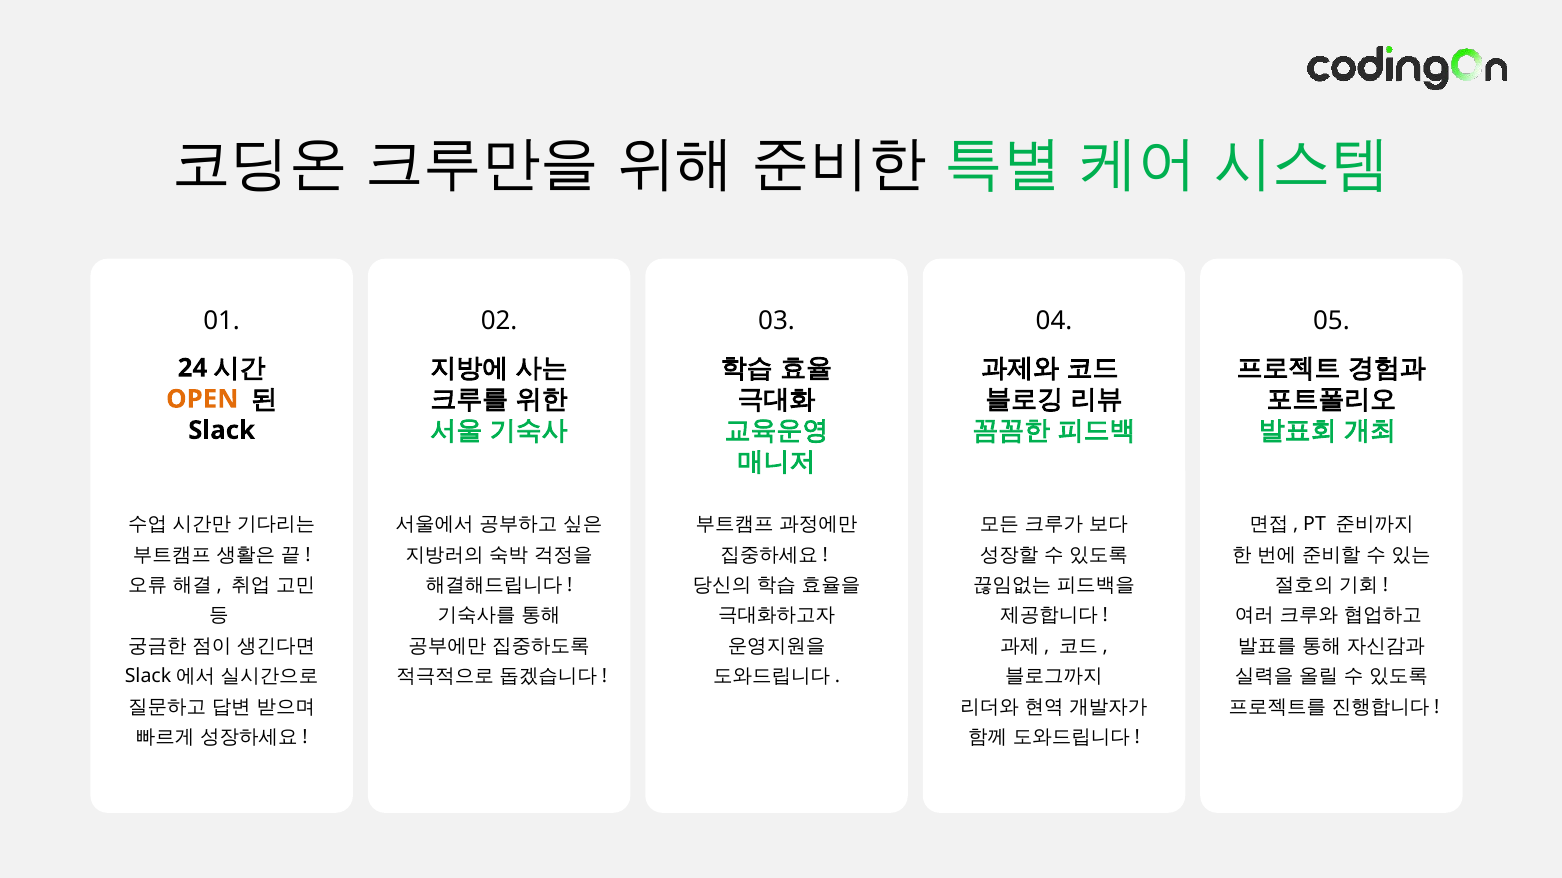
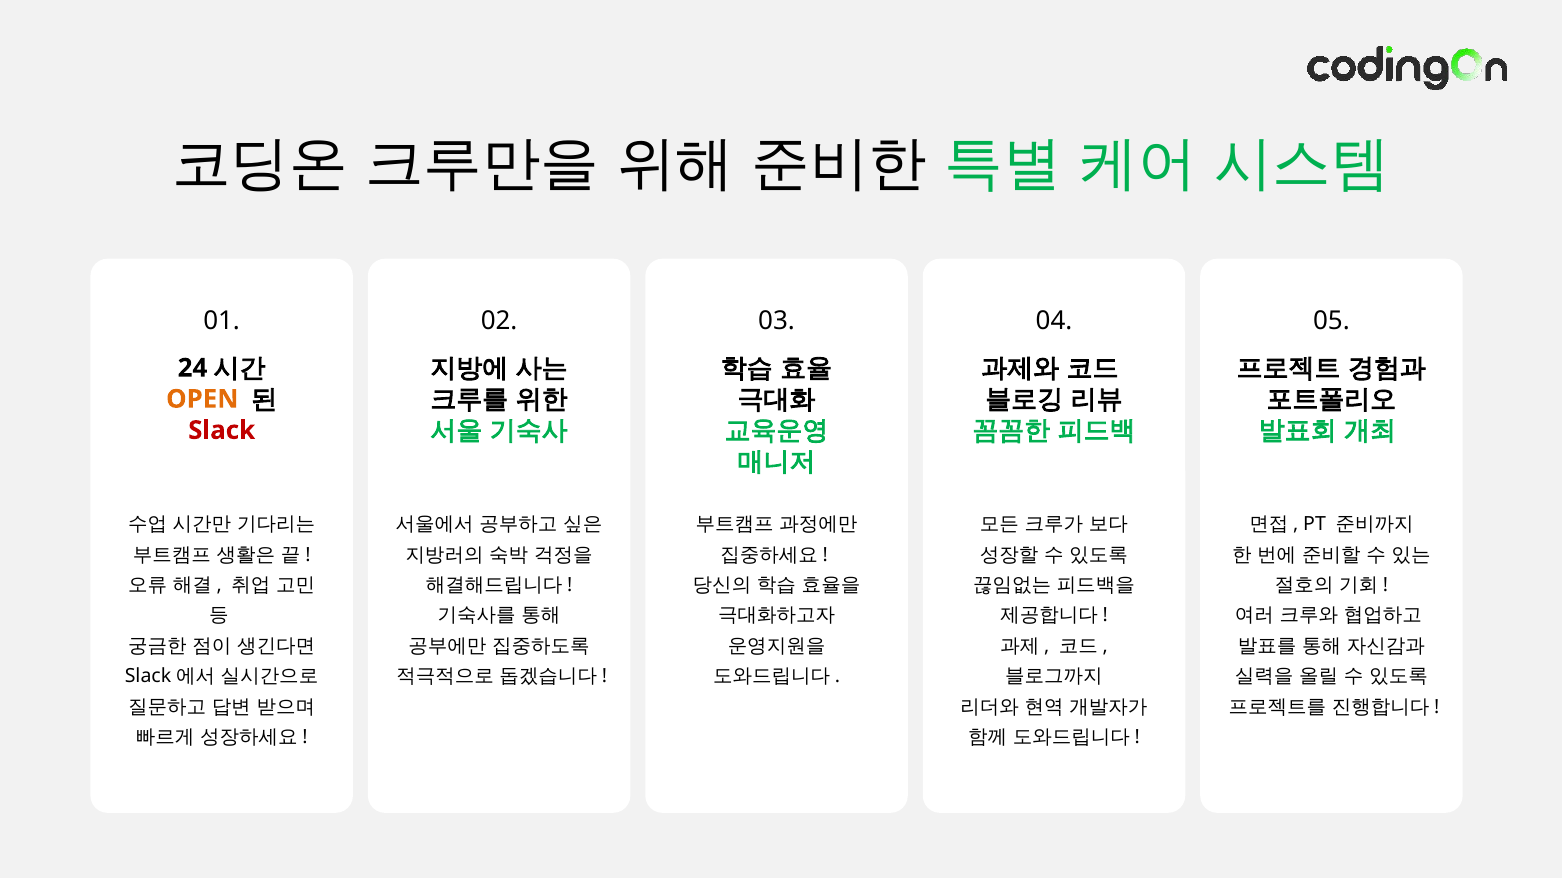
Slack colour: black -> red (222, 431)
